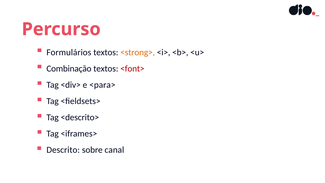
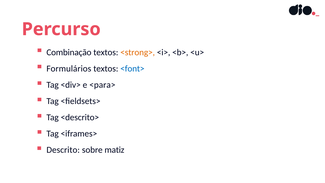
Formulários: Formulários -> Combinação (69, 52)
Combinação: Combinação -> Formulários (69, 69)
<font> colour: red -> blue (132, 69)
canal: canal -> matiz (114, 150)
